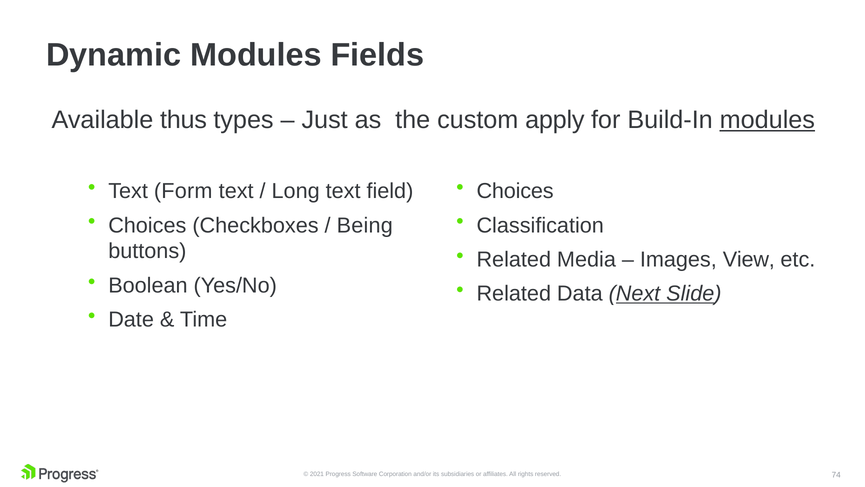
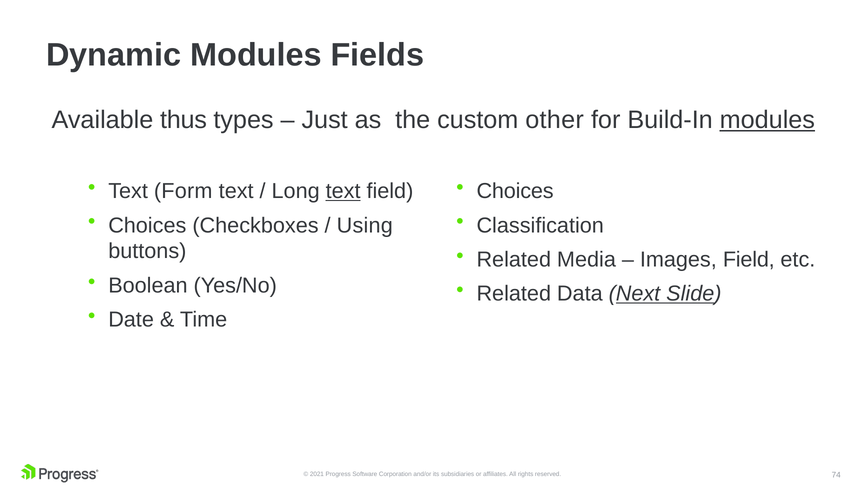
apply: apply -> other (555, 120)
text underline: none -> present (343, 191)
Being: Being -> Using (365, 225)
Images View: View -> Field (749, 259)
